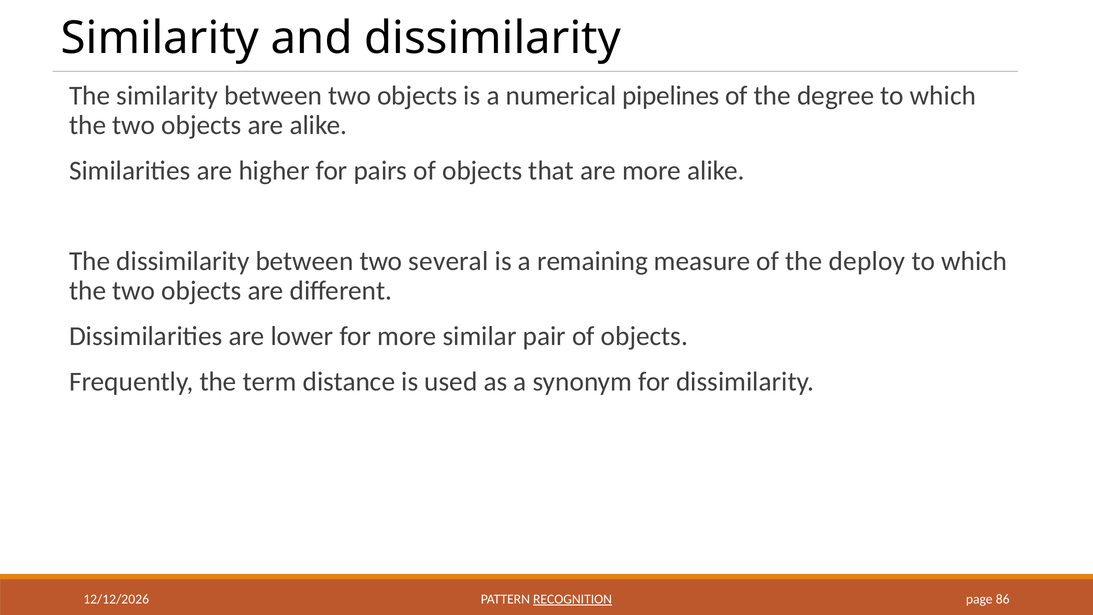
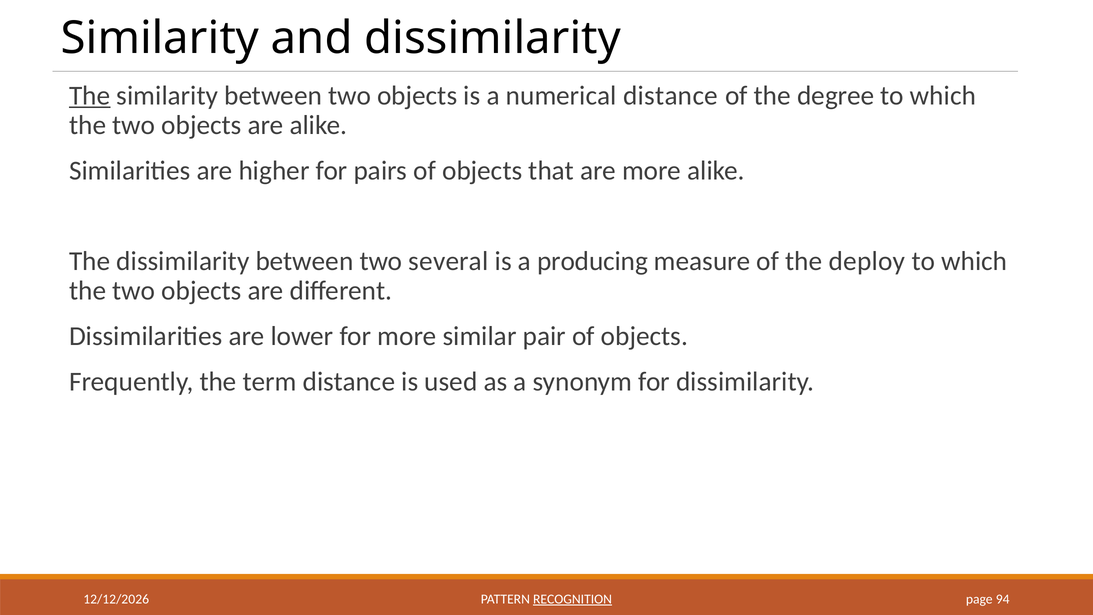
The underline: none -> present (90, 96)
numerical pipelines: pipelines -> distance (671, 96)
remaining: remaining -> producing (593, 261)
86: 86 -> 94 (1003, 599)
